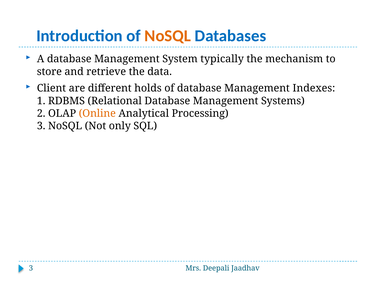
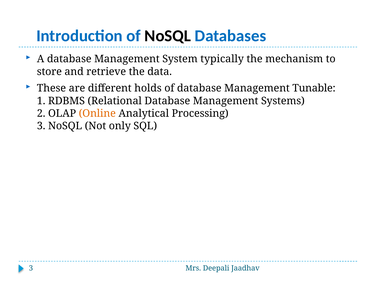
NoSQL colour: orange -> black (168, 36)
Client: Client -> These (51, 88)
Indexes: Indexes -> Tunable (314, 88)
